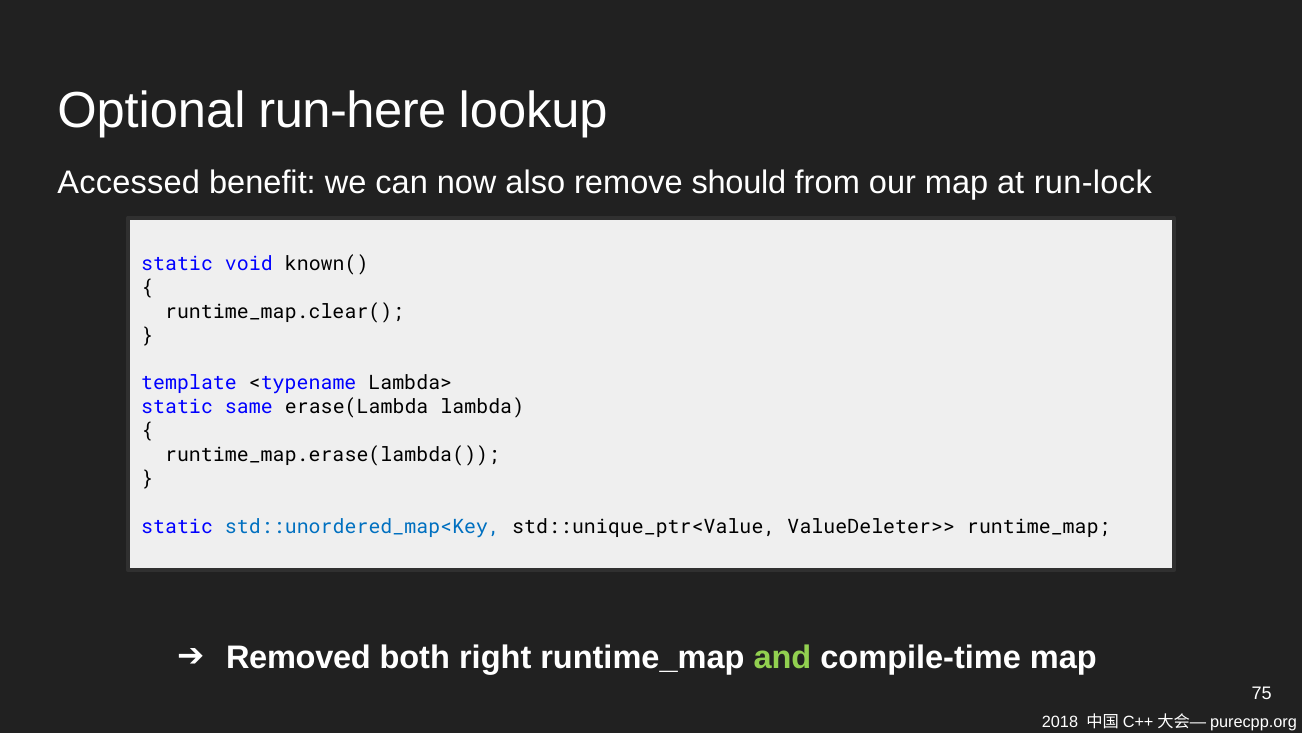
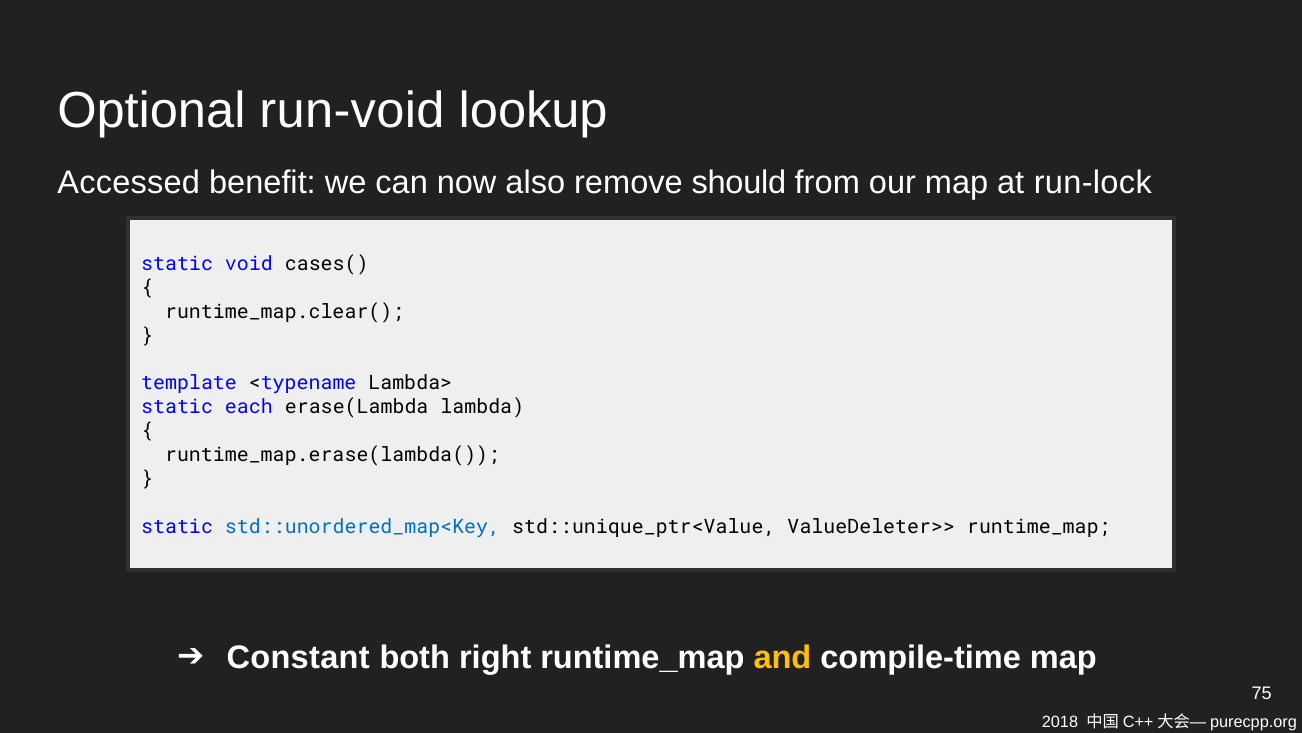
run-here: run-here -> run-void (352, 110)
known(: known( -> cases( (327, 264)
same: same -> each (249, 407)
Removed: Removed -> Constant (298, 657)
and colour: light green -> yellow (782, 657)
